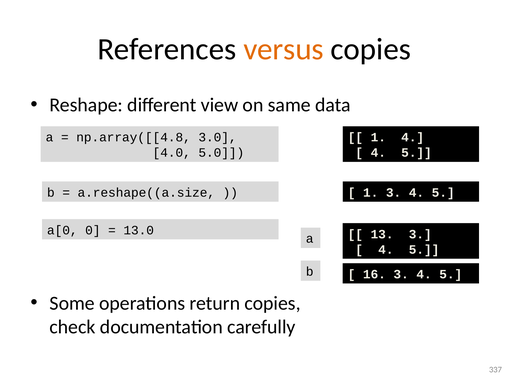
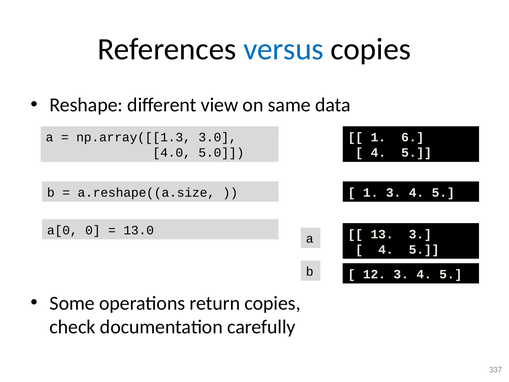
versus colour: orange -> blue (284, 49)
np.array([[4.8: np.array([[4.8 -> np.array([[1.3 (134, 137)
1 4: 4 -> 6 (413, 137)
16: 16 -> 12 (374, 274)
